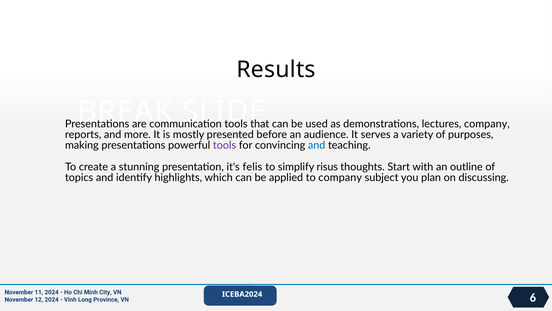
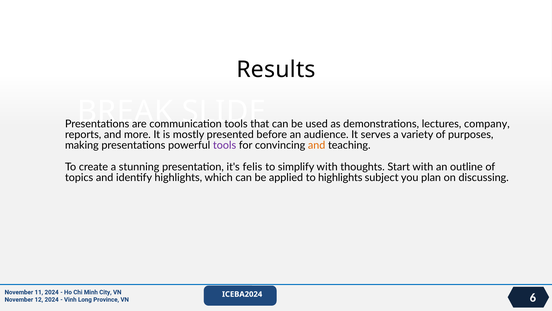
and colour: blue -> orange (317, 145)
simplify risus: risus -> with (327, 167)
to company: company -> highlights (340, 177)
